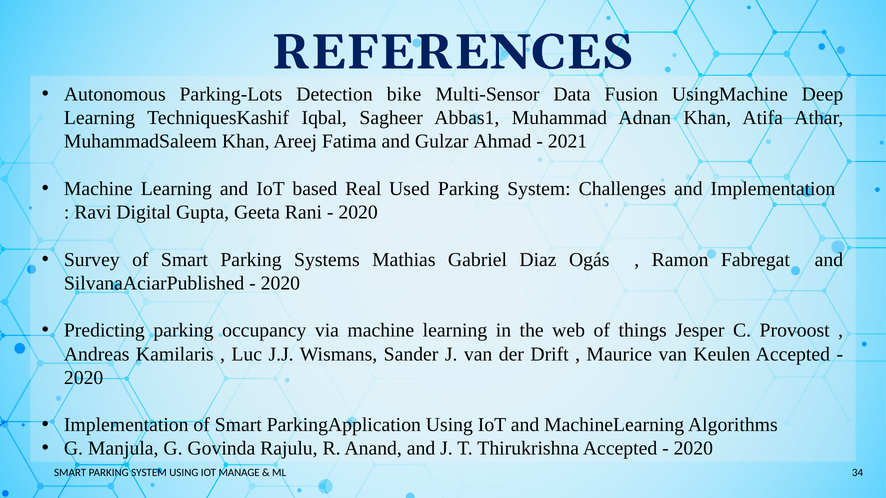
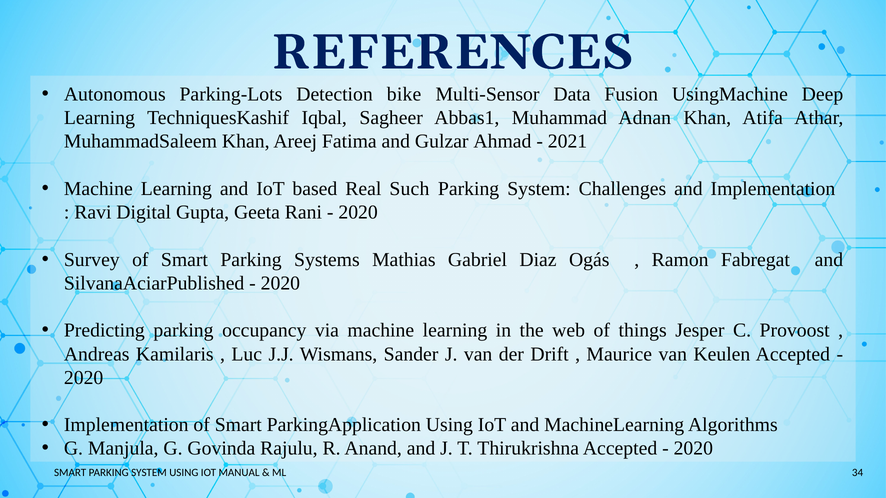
Used: Used -> Such (409, 189)
MANAGE: MANAGE -> MANUAL (239, 473)
